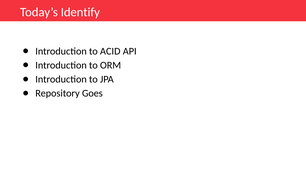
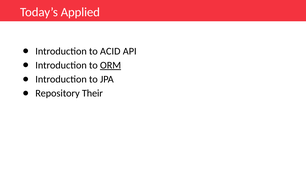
Identify: Identify -> Applied (80, 12)
ORM underline: none -> present (111, 65)
Goes: Goes -> Their (92, 93)
